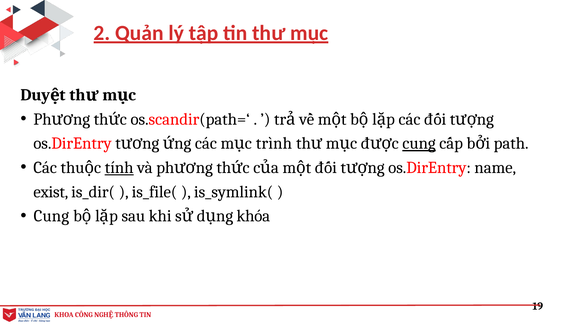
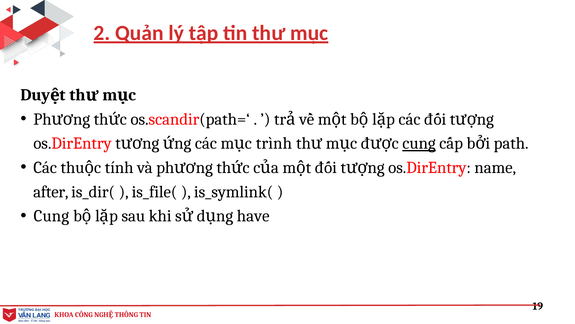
tính underline: present -> none (119, 167)
exist: exist -> after (51, 192)
khóa: khóa -> have (253, 216)
